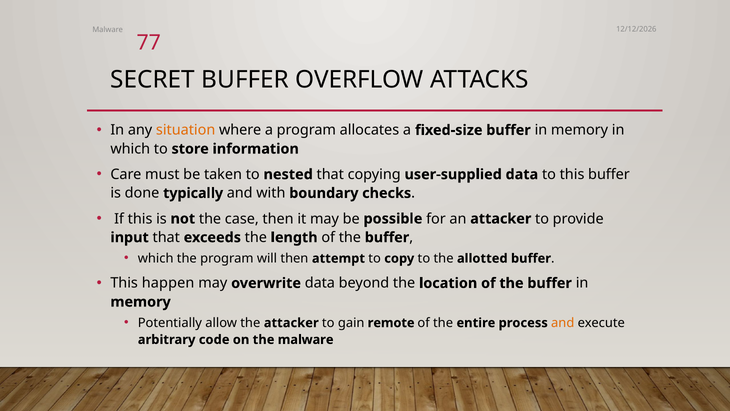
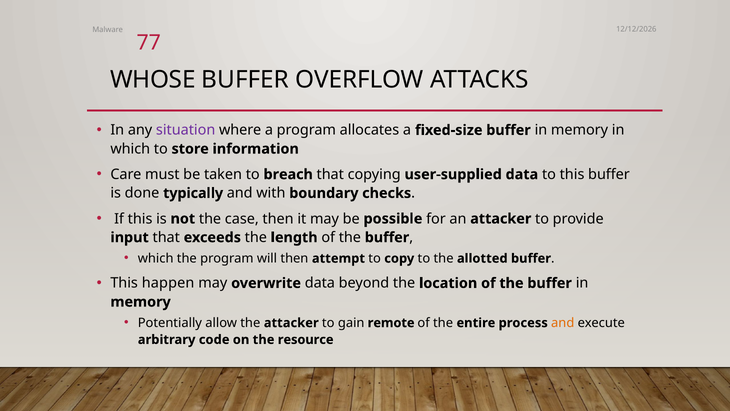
SECRET: SECRET -> WHOSE (153, 80)
situation colour: orange -> purple (186, 130)
nested: nested -> breach (288, 174)
the malware: malware -> resource (306, 339)
